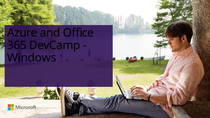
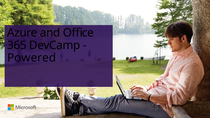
Windows: Windows -> Powered (32, 58)
